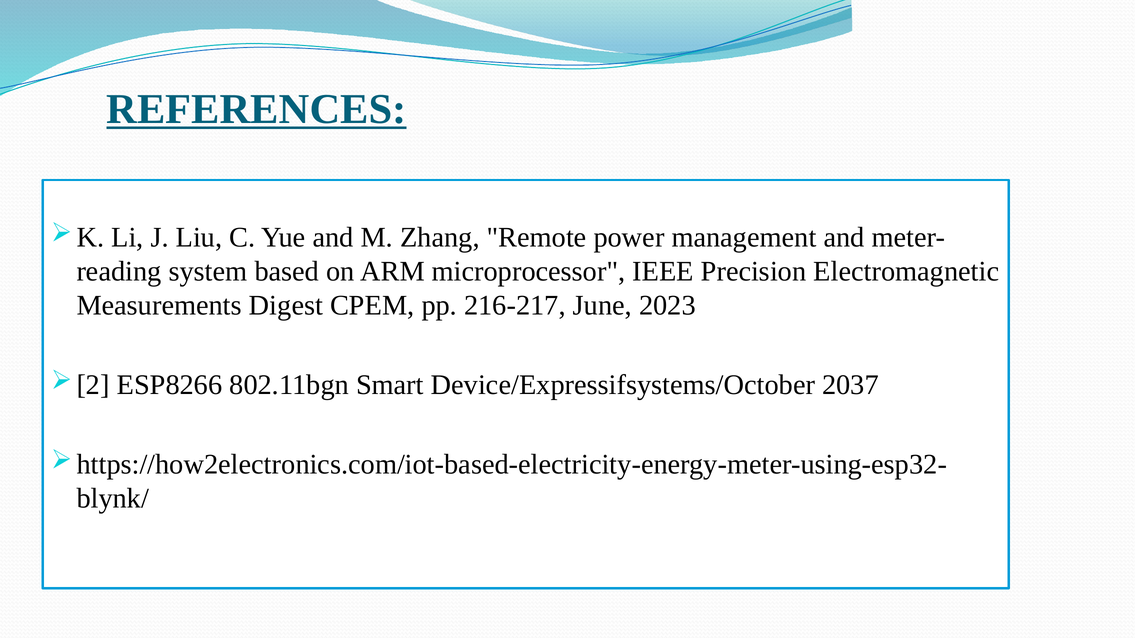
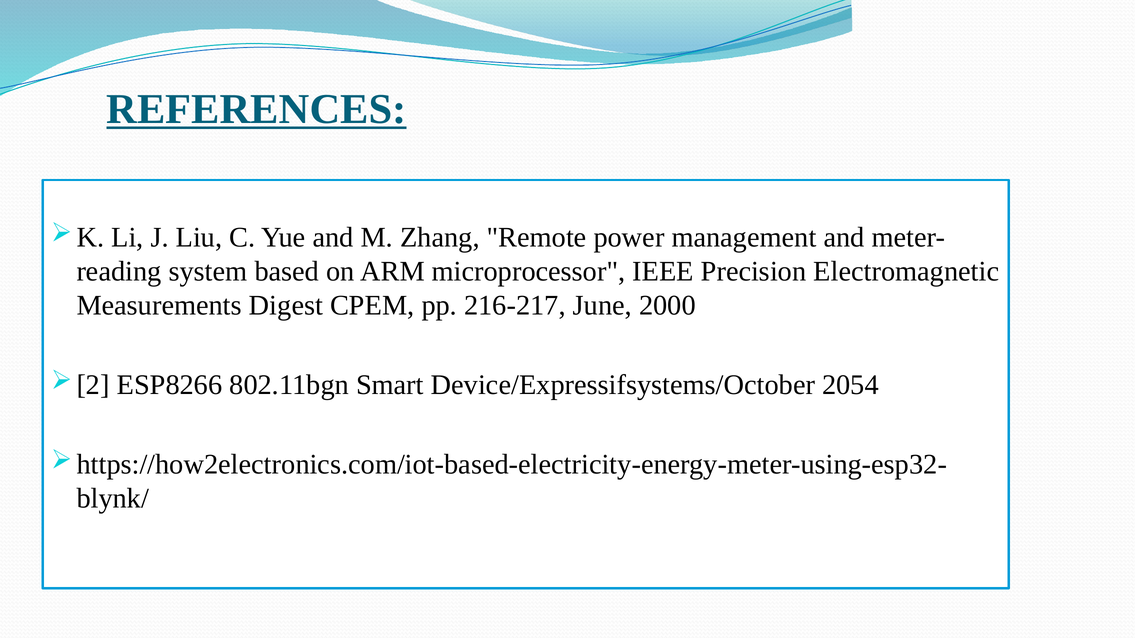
2023: 2023 -> 2000 (667, 306)
2037: 2037 -> 2054 (850, 385)
